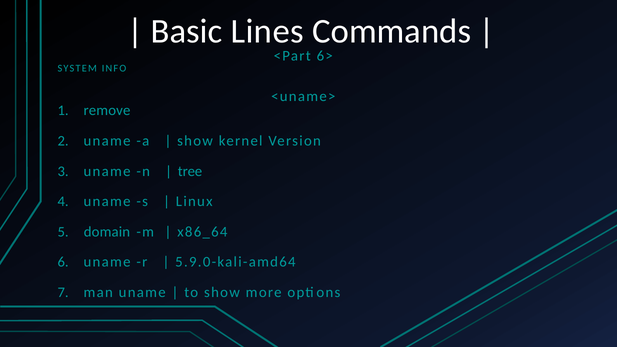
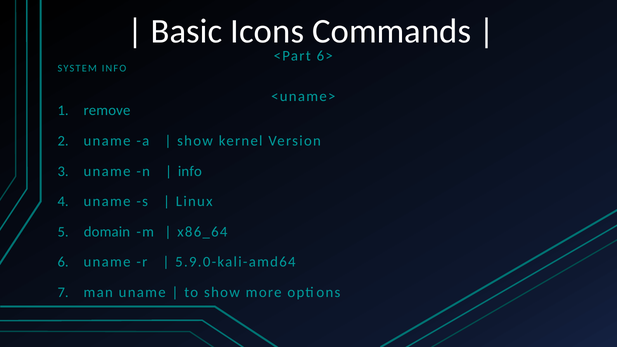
Lines: Lines -> Icons (267, 31)
tree: tree -> info (190, 171)
